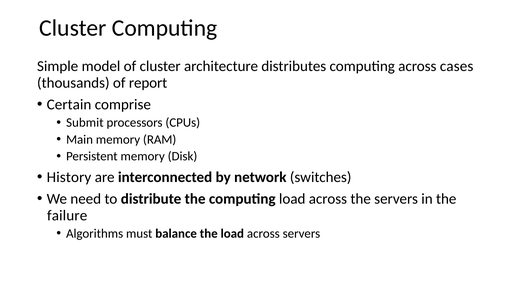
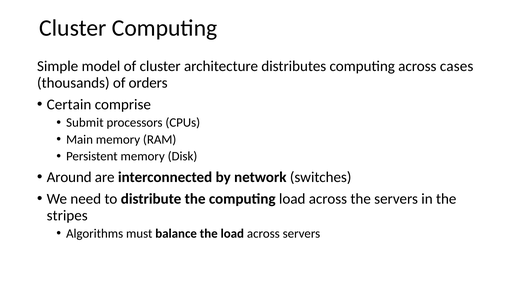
report: report -> orders (148, 83)
History: History -> Around (69, 177)
failure: failure -> stripes (67, 216)
